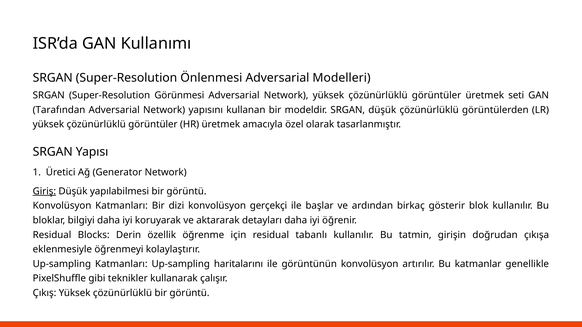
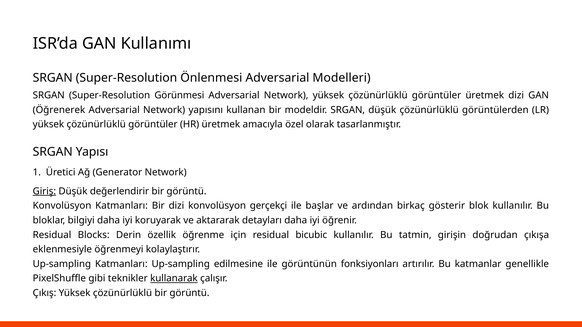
üretmek seti: seti -> dizi (516, 95)
Tarafından: Tarafından -> Öğrenerek (59, 110)
yapılabilmesi: yapılabilmesi -> değerlendirir (120, 191)
tabanlı: tabanlı -> bicubic (311, 235)
haritalarını: haritalarını -> edilmesine (238, 264)
görüntünün konvolüsyon: konvolüsyon -> fonksiyonları (370, 264)
kullanarak underline: none -> present (174, 279)
